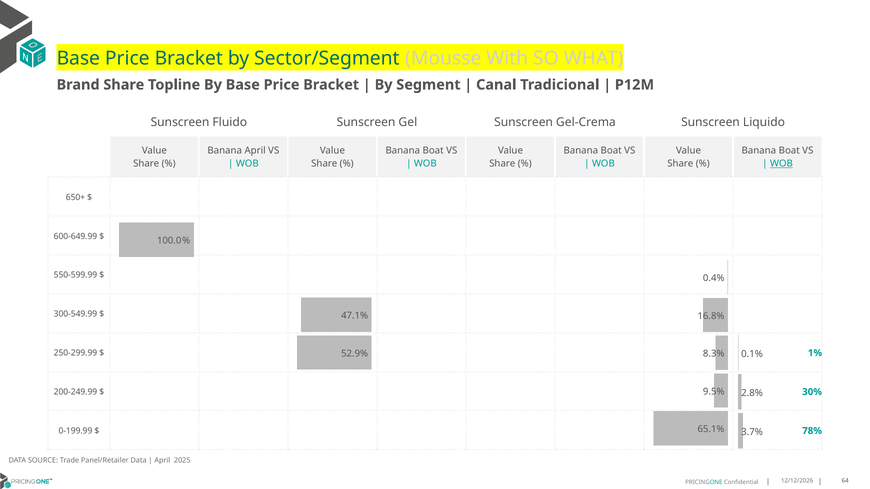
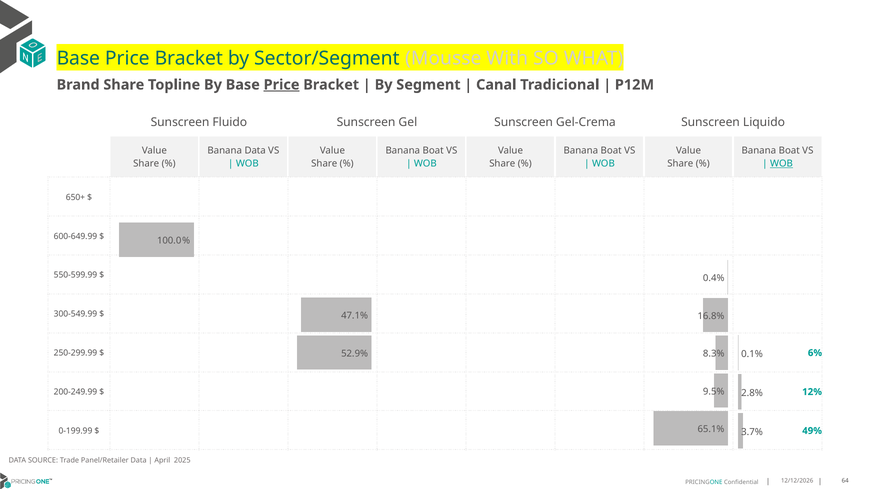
Price underline: none -> present (282, 85)
Banana April: April -> Data (255, 151)
1%: 1% -> 6% (815, 353)
30%: 30% -> 12% (812, 392)
78%: 78% -> 49% (812, 431)
